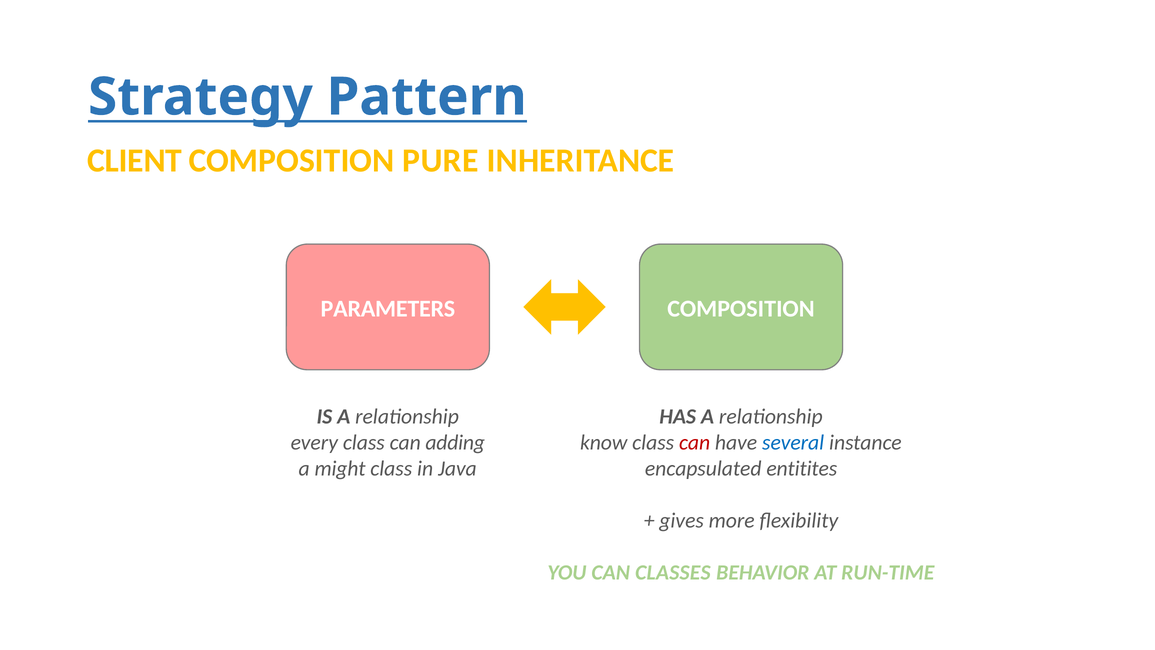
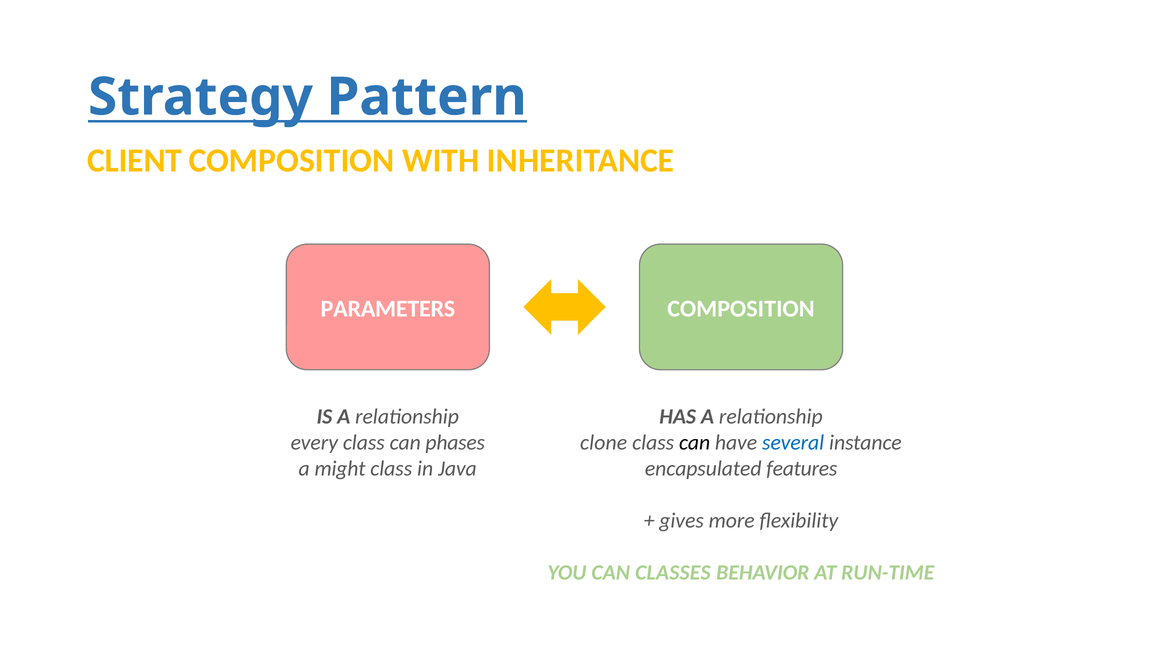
PURE: PURE -> WITH (441, 161)
adding: adding -> phases (455, 442)
know: know -> clone (604, 442)
can colour: red -> black (695, 442)
entitites: entitites -> features (802, 468)
